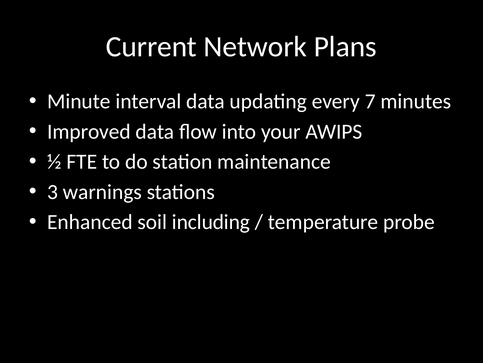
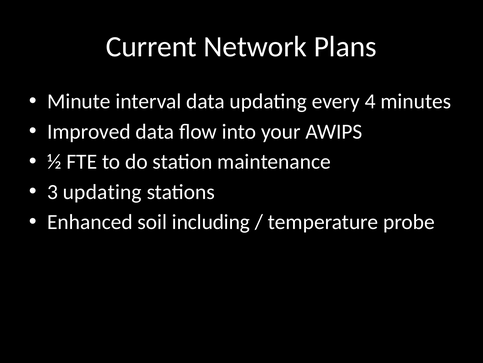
7: 7 -> 4 (370, 101)
3 warnings: warnings -> updating (102, 192)
